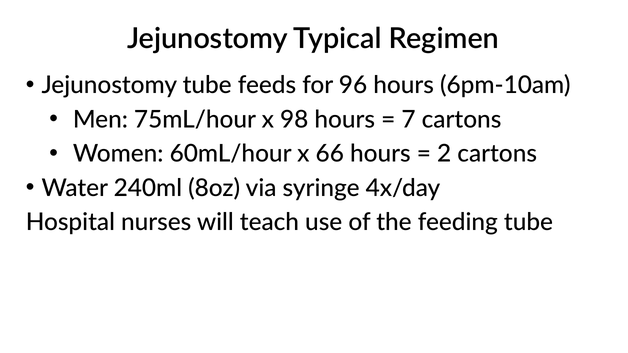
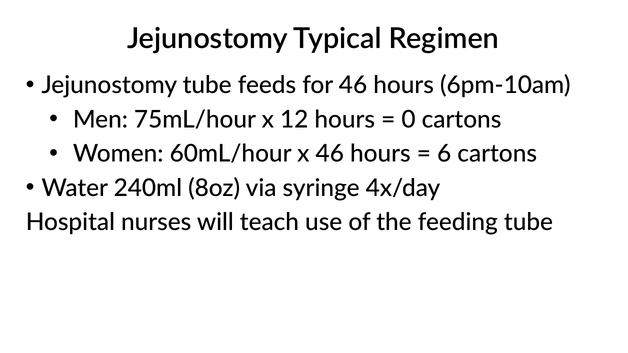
for 96: 96 -> 46 (353, 85)
98: 98 -> 12 (294, 120)
7: 7 -> 0 (409, 120)
x 66: 66 -> 46 (330, 154)
2: 2 -> 6 (444, 154)
